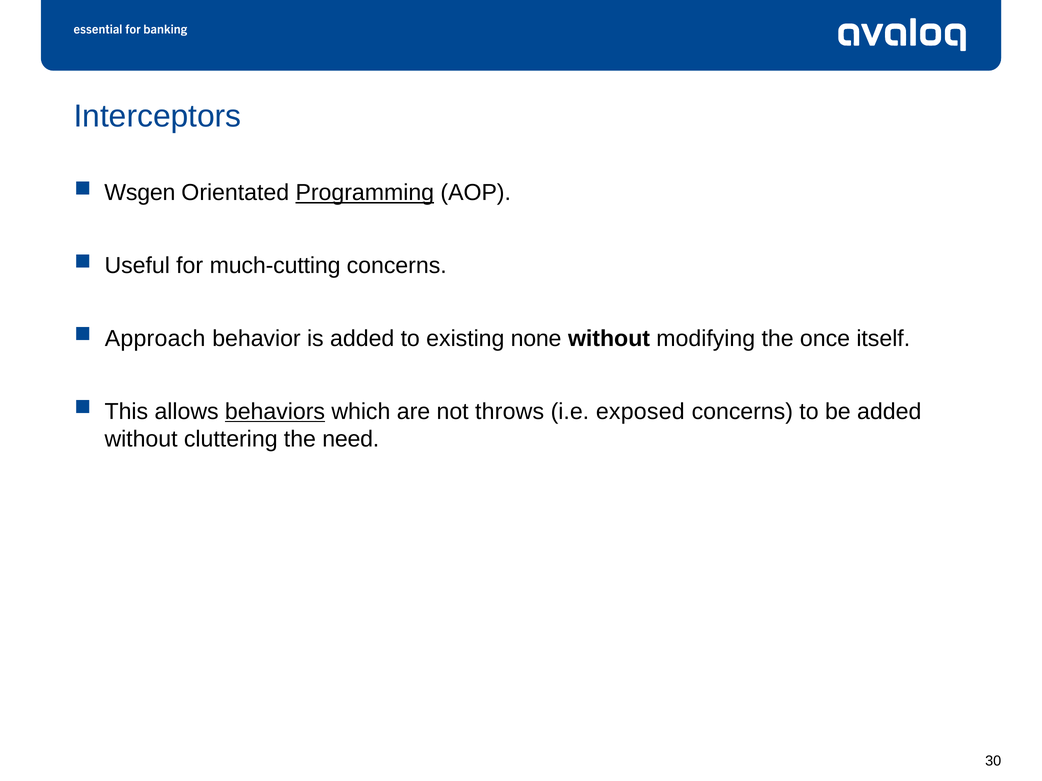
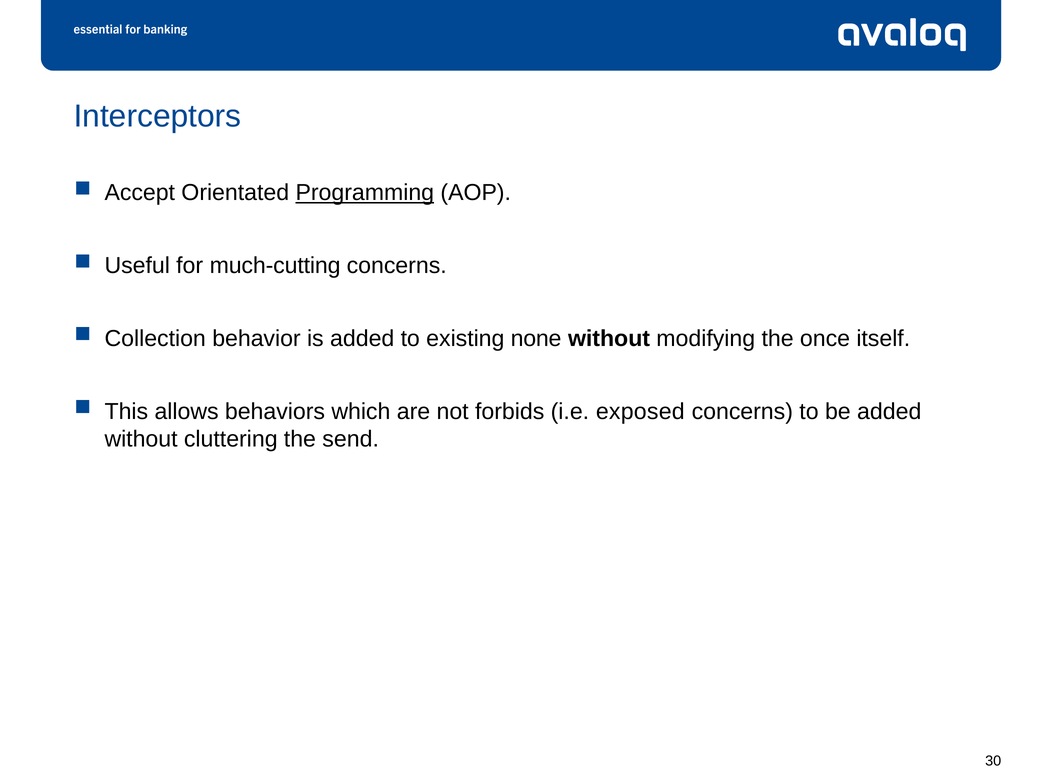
Wsgen: Wsgen -> Accept (140, 193)
Approach: Approach -> Collection (155, 339)
behaviors underline: present -> none (275, 412)
throws: throws -> forbids (510, 412)
need: need -> send (351, 440)
